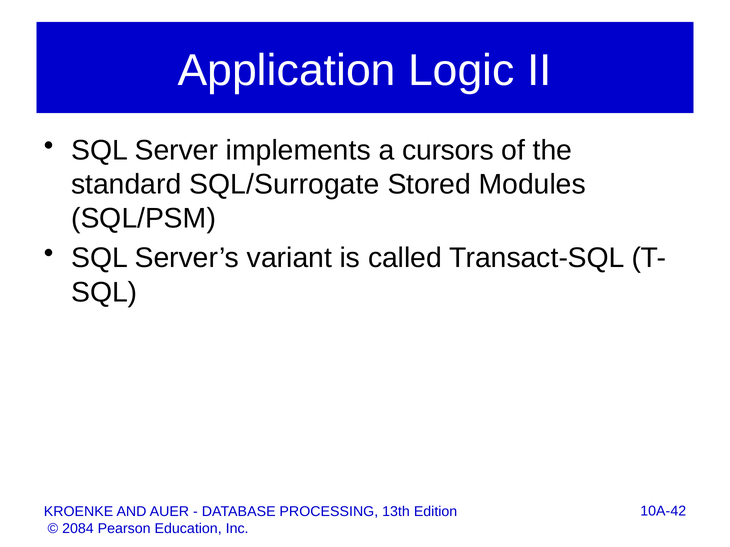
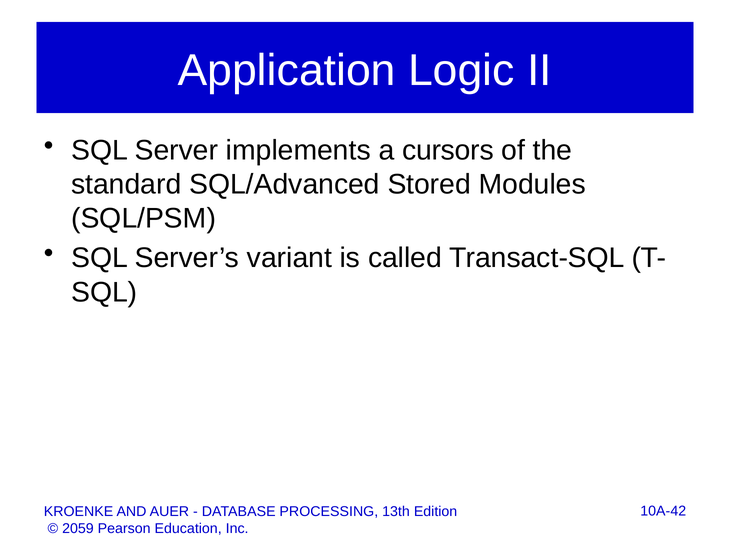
SQL/Surrogate: SQL/Surrogate -> SQL/Advanced (284, 185)
2084: 2084 -> 2059 (78, 529)
